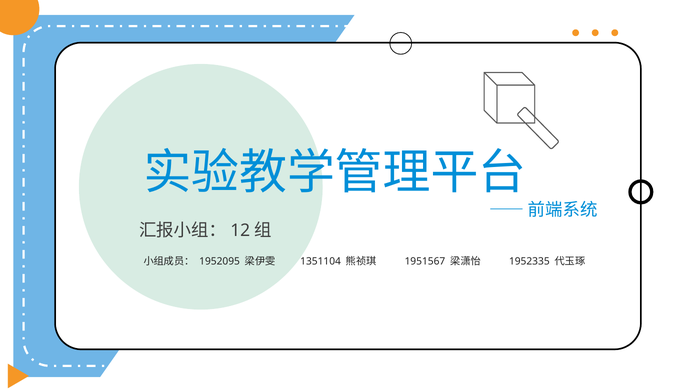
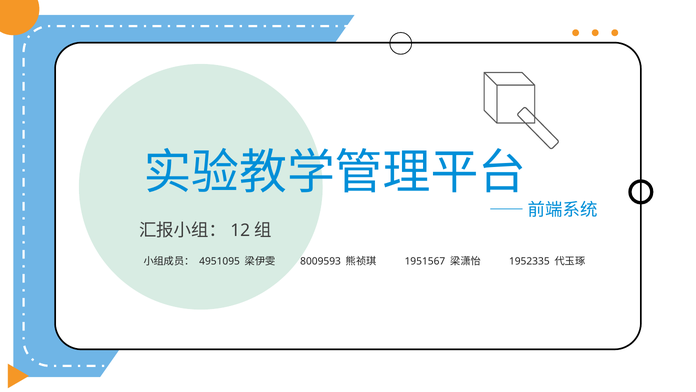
1952095: 1952095 -> 4951095 (220, 261)
1351104: 1351104 -> 8009593 (321, 261)
